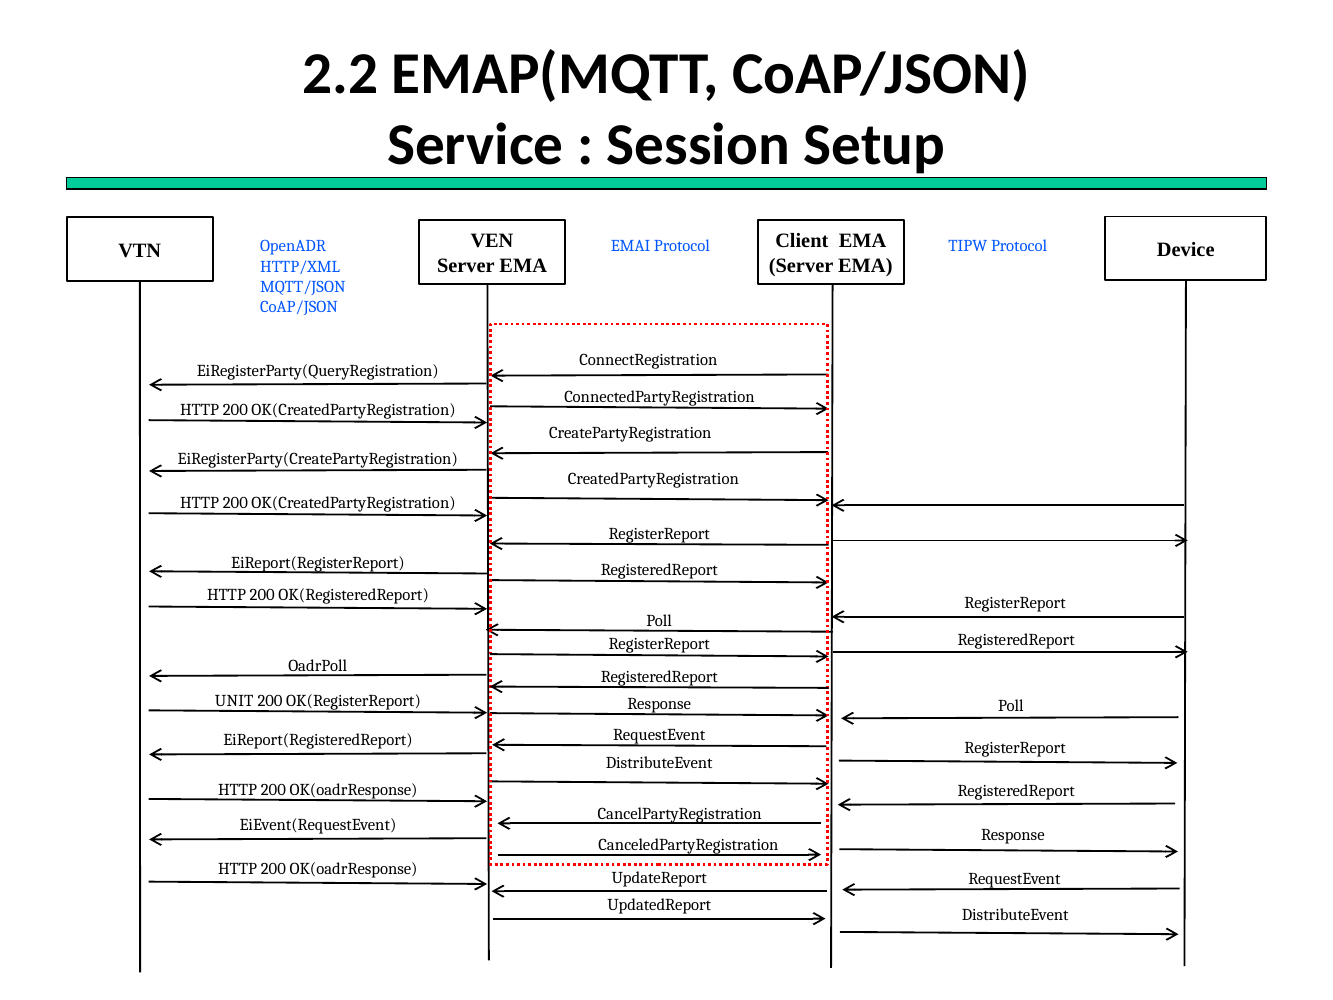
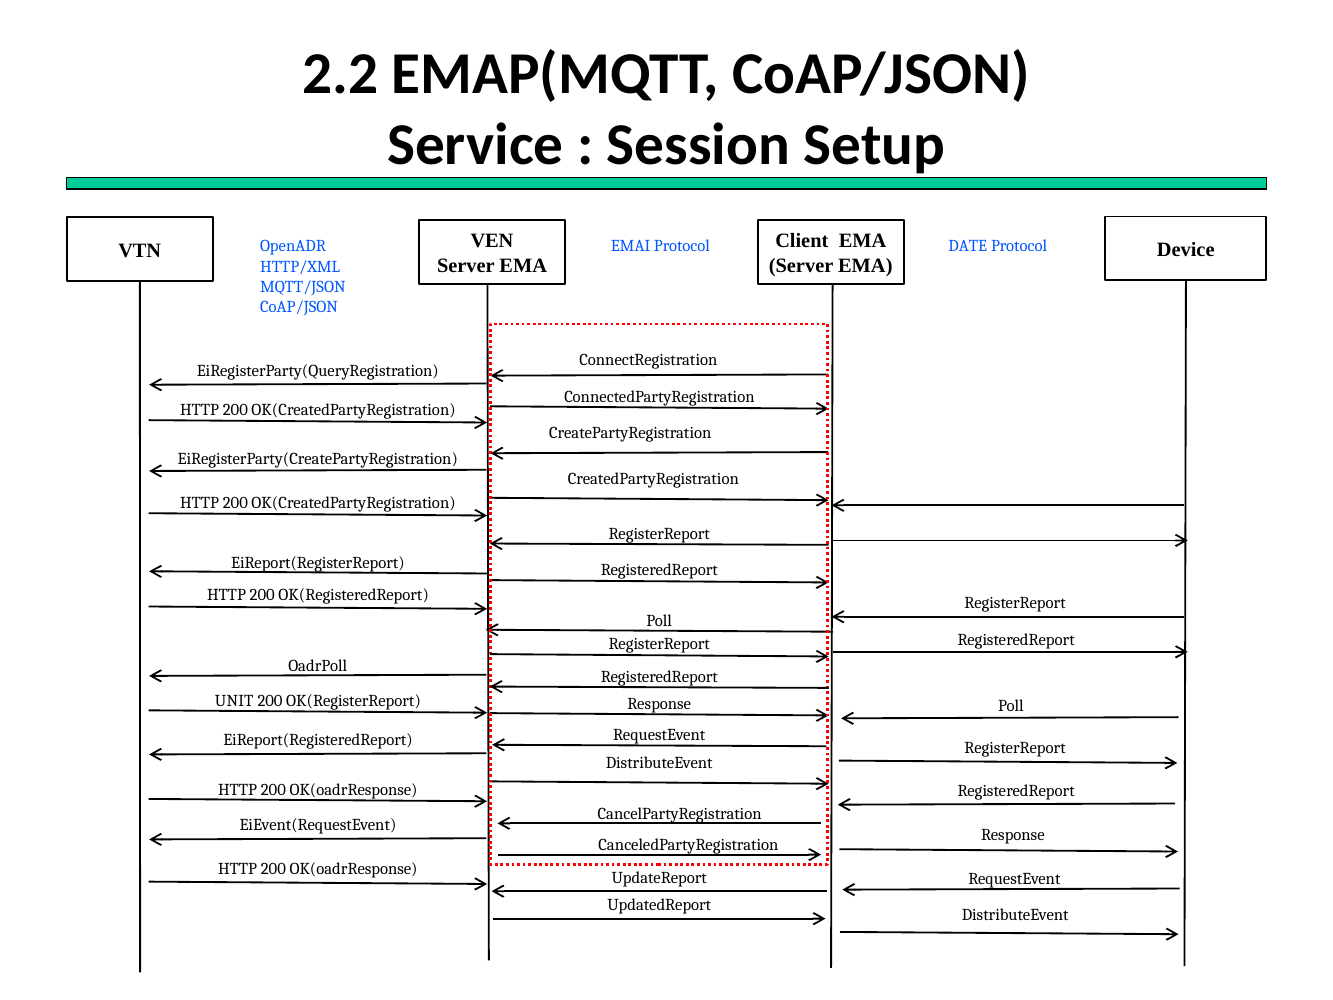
TIPW: TIPW -> DATE (968, 246)
